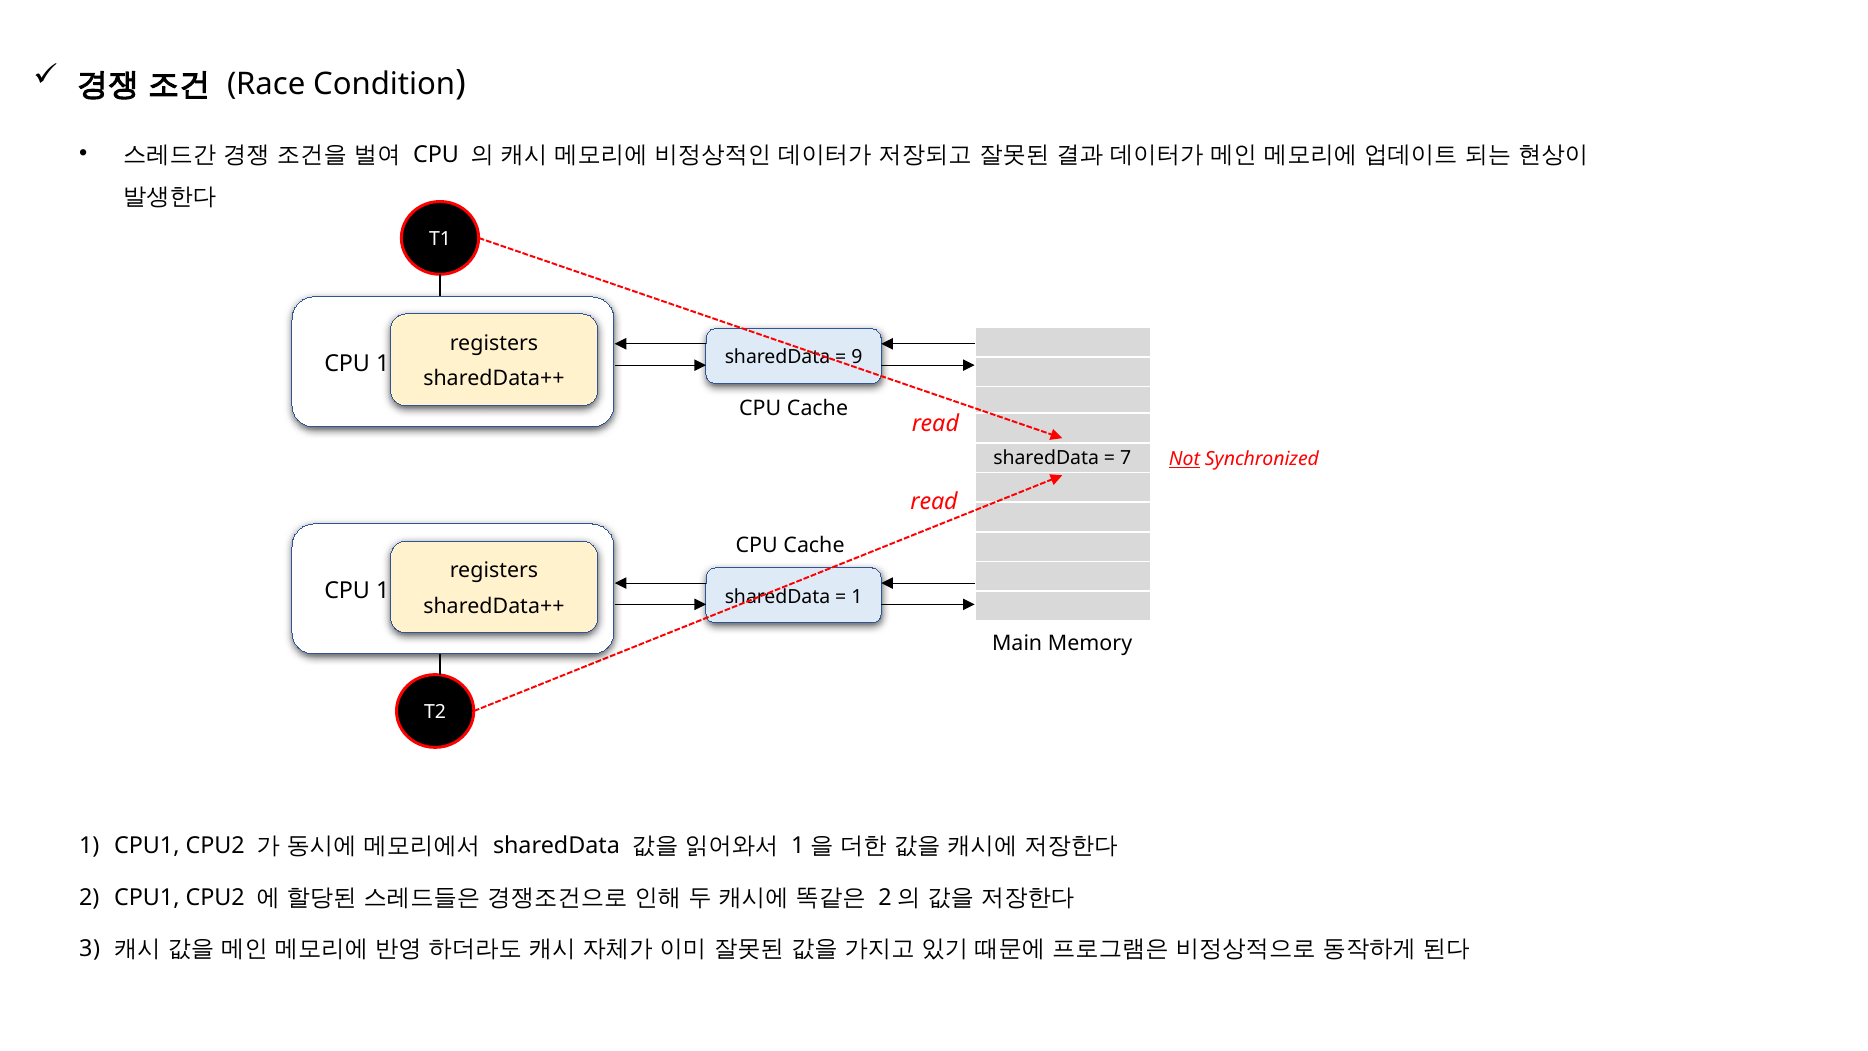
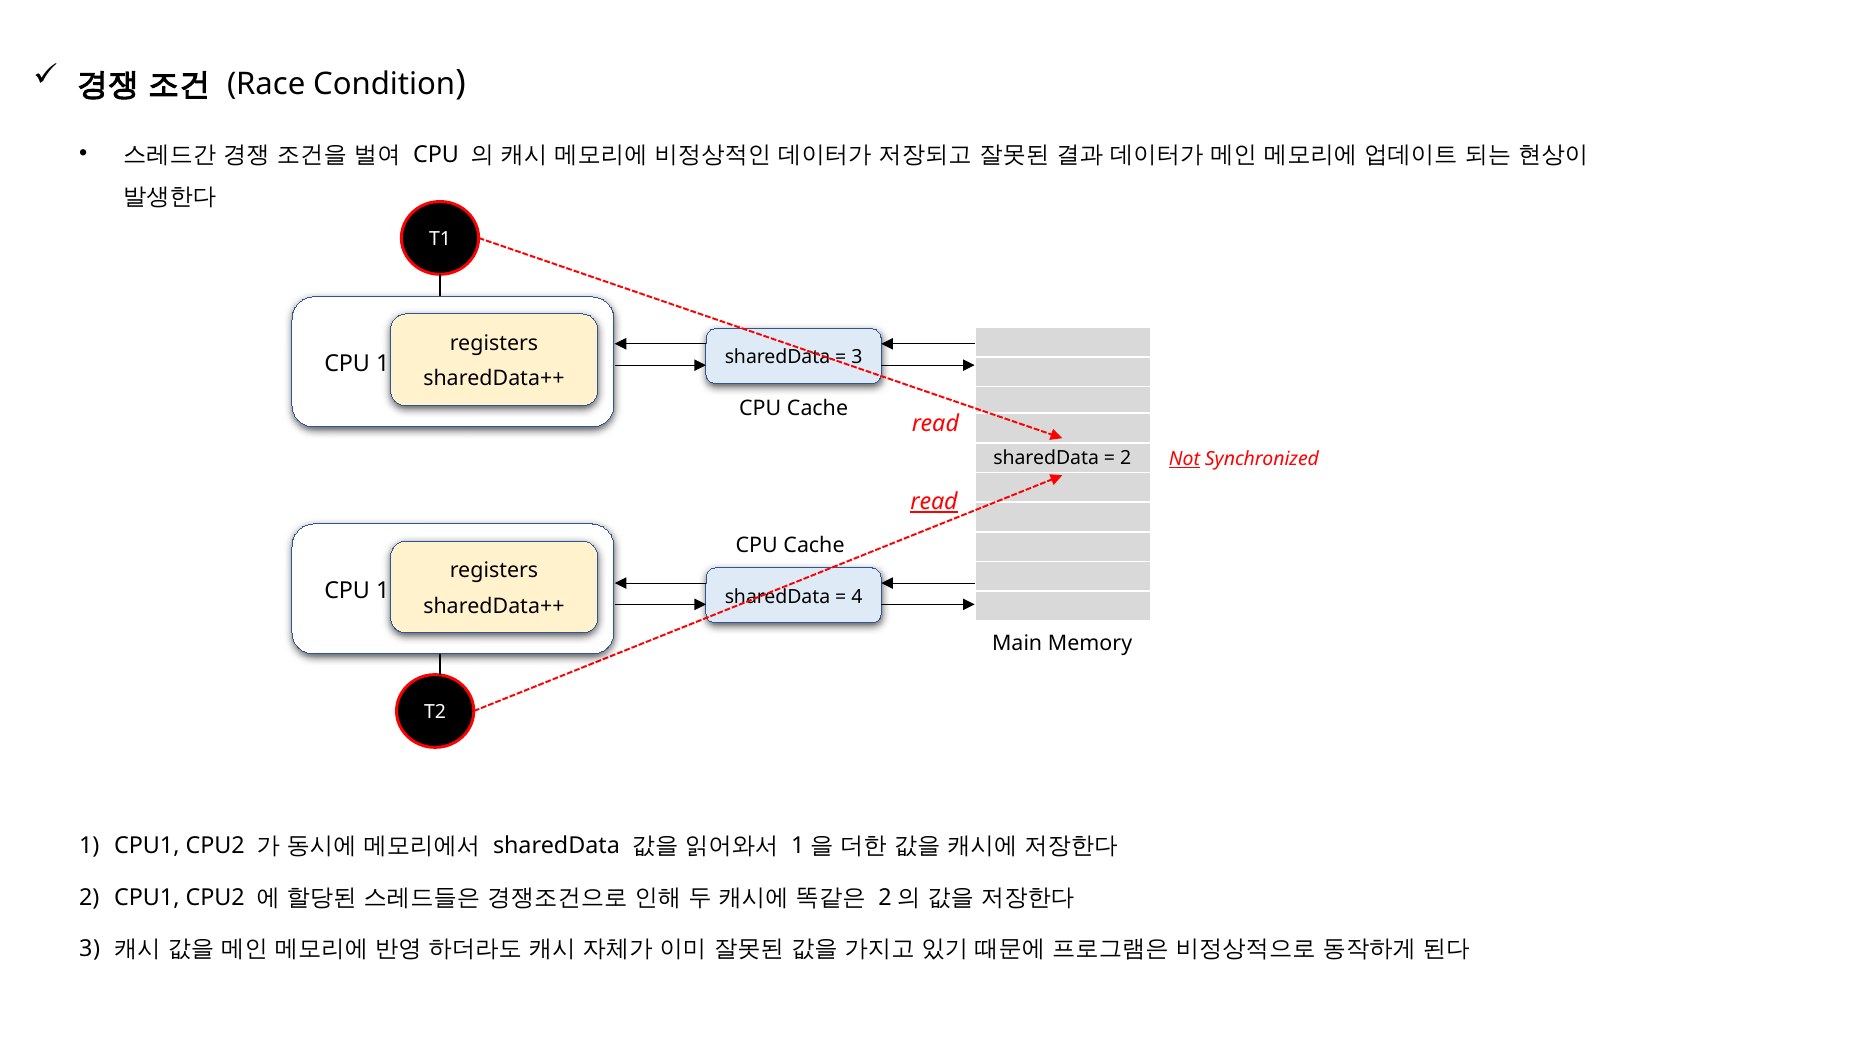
9: 9 -> 3 (857, 357)
7: 7 -> 2 (1126, 458)
read underline: none -> present (934, 502)
1: 1 -> 4 (857, 597)
